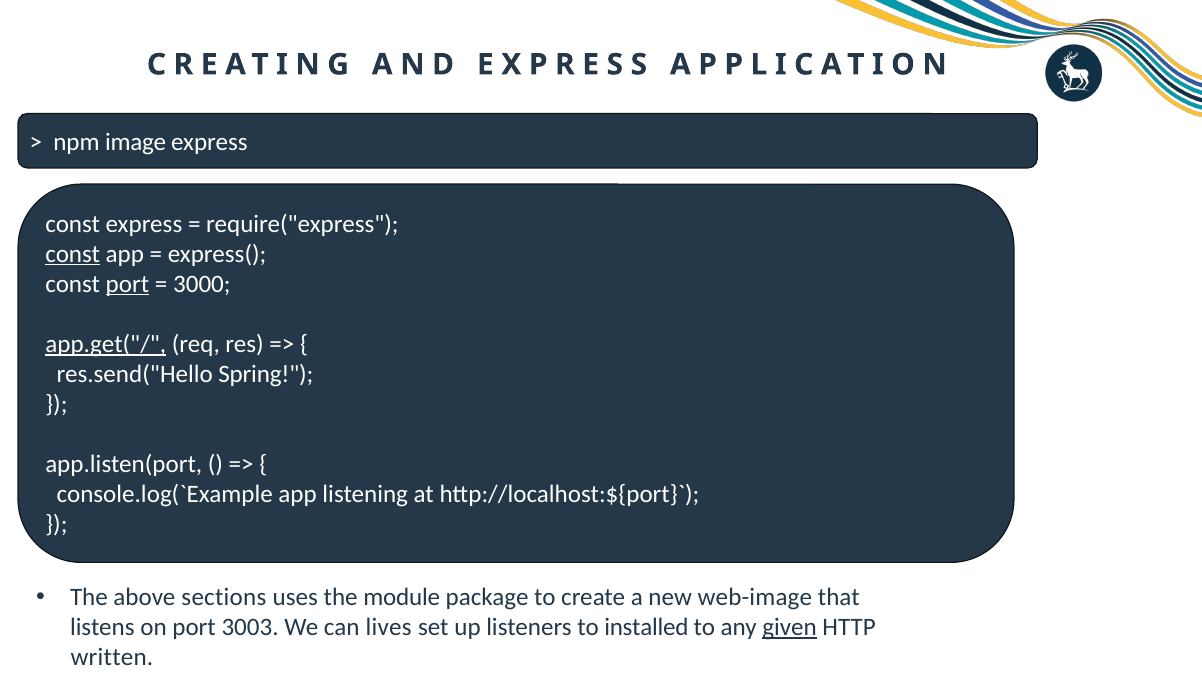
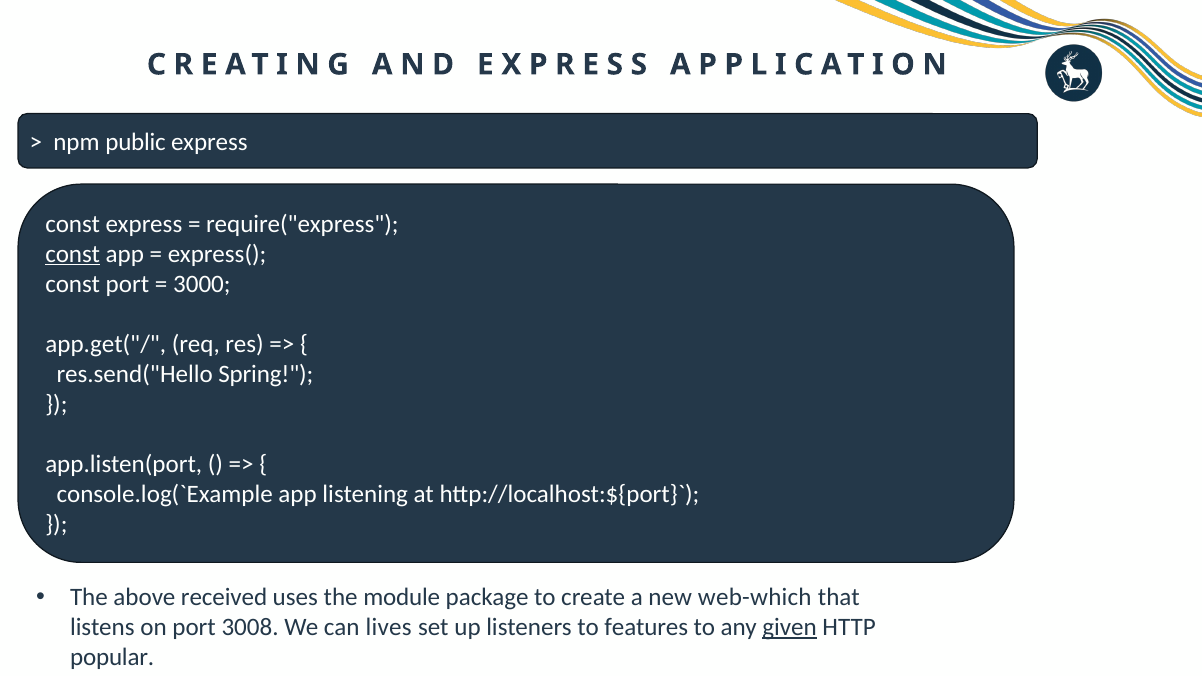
image: image -> public (136, 143)
port underline: present -> none (127, 284)
app.get("/ underline: present -> none (106, 344)
sections: sections -> received (224, 597)
web-image: web-image -> web-which (755, 597)
3003: 3003 -> 3008 (250, 627)
installed: installed -> features (646, 627)
written: written -> popular (112, 657)
